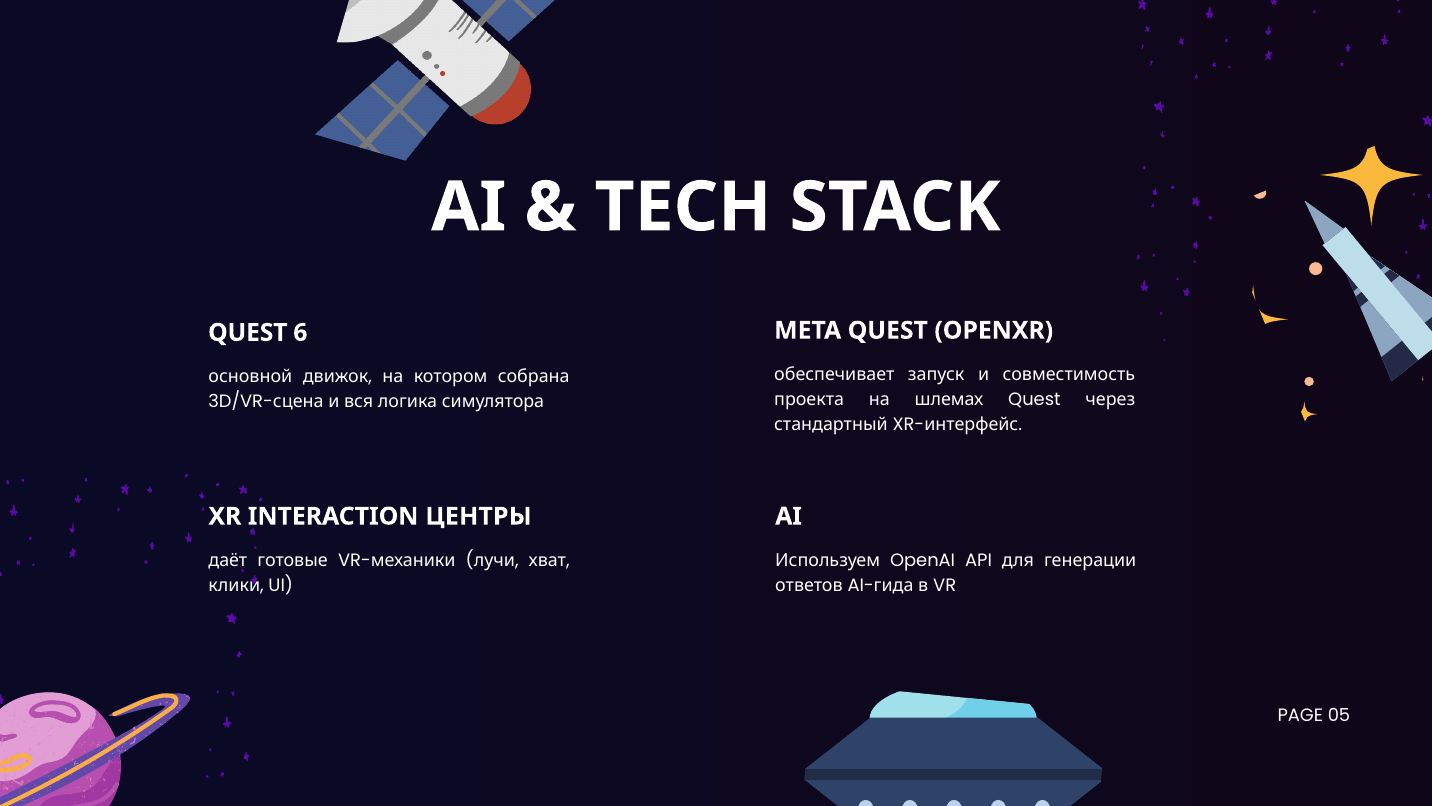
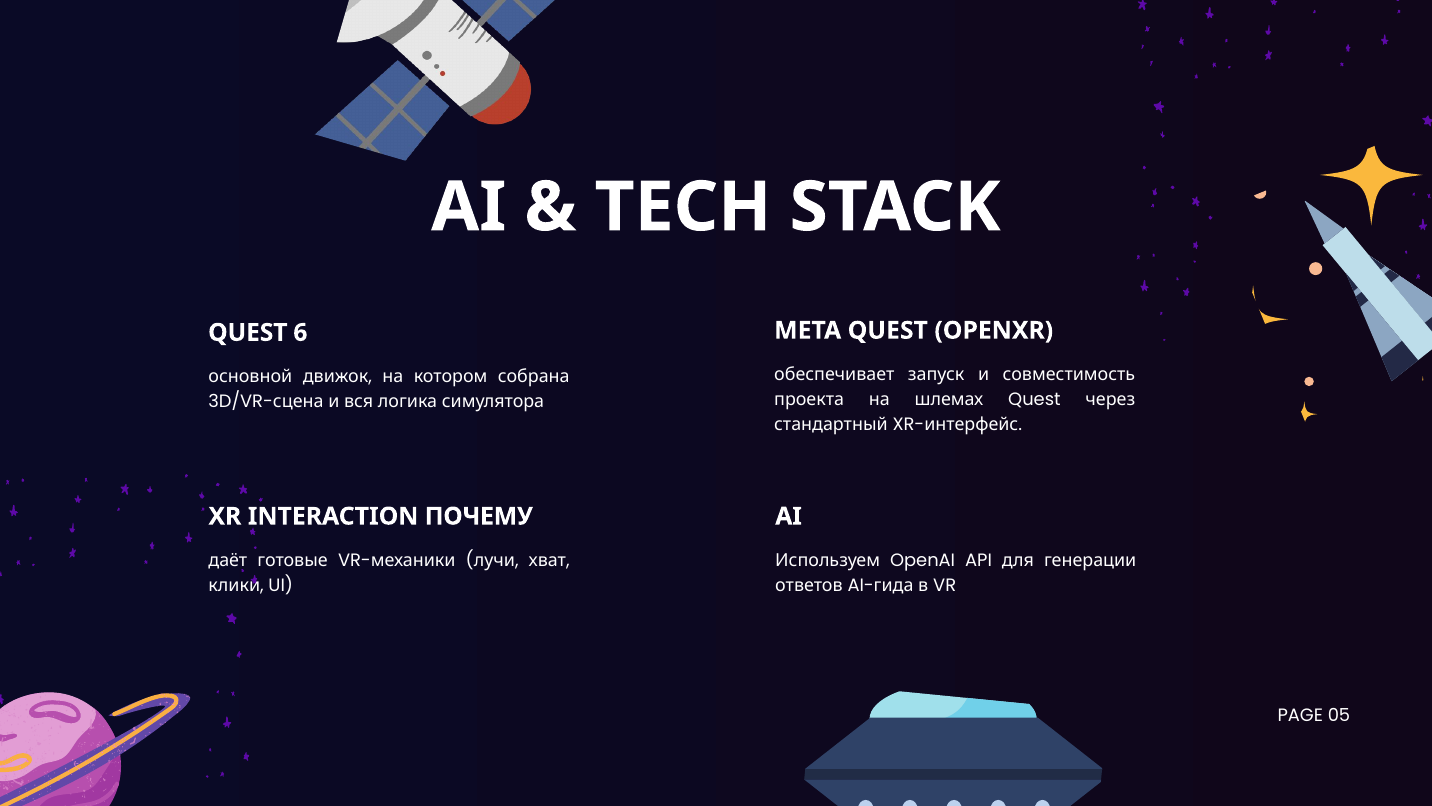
ЦЕНТРЫ: ЦЕНТРЫ -> ПОЧЕМУ (479, 516)
